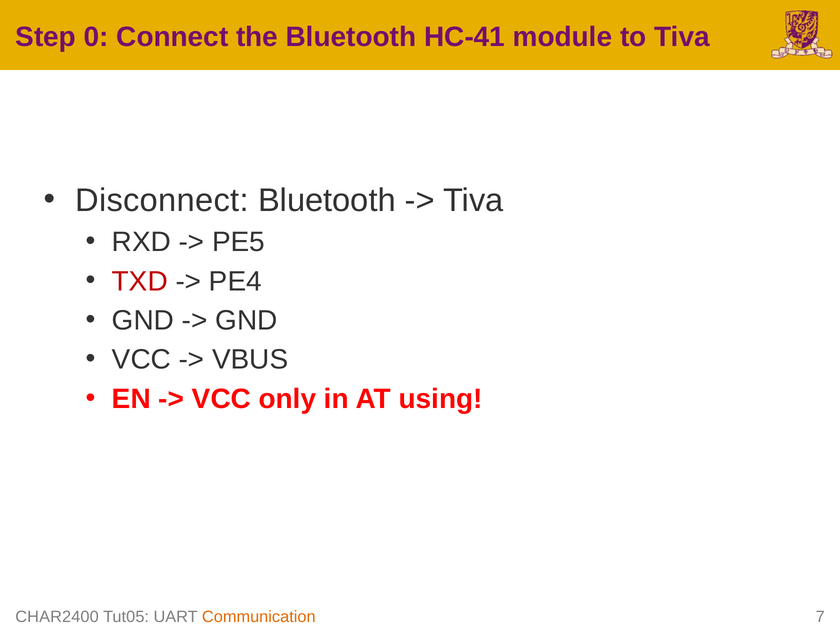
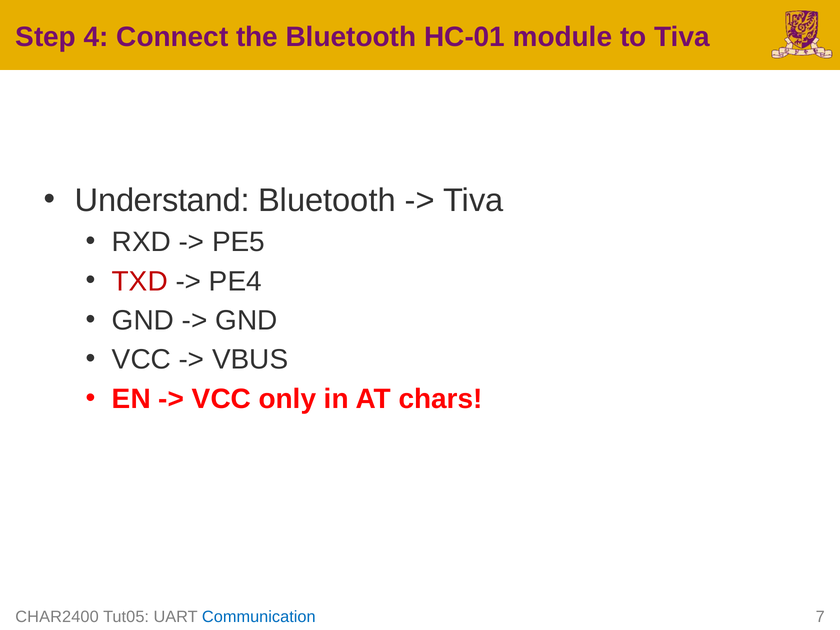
0: 0 -> 4 (96, 37)
HC-41: HC-41 -> HC-01 (465, 37)
Disconnect: Disconnect -> Understand (162, 200)
using: using -> chars (441, 399)
Communication colour: orange -> blue (259, 617)
